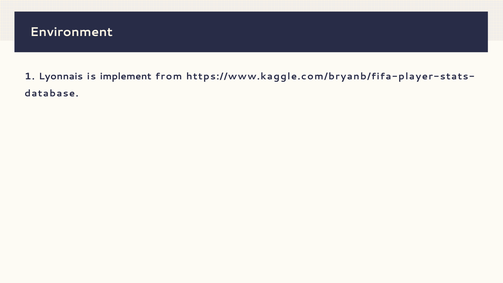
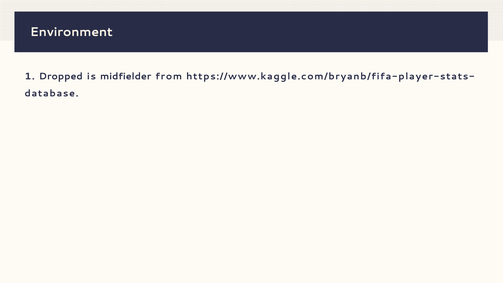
Lyonnais: Lyonnais -> Dropped (61, 76)
implement: implement -> midfielder (126, 76)
